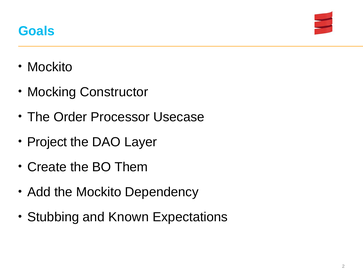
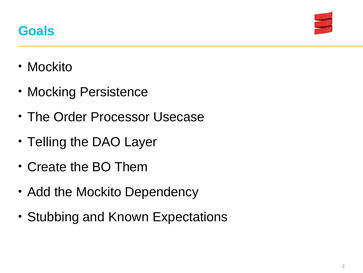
Constructor: Constructor -> Persistence (114, 92)
Project: Project -> Telling (47, 142)
